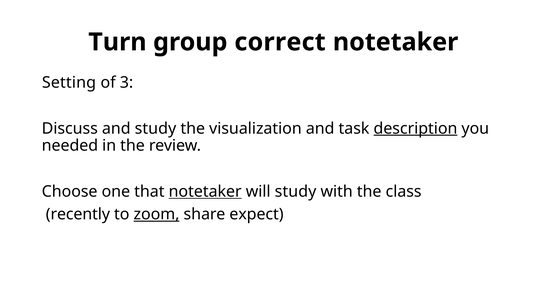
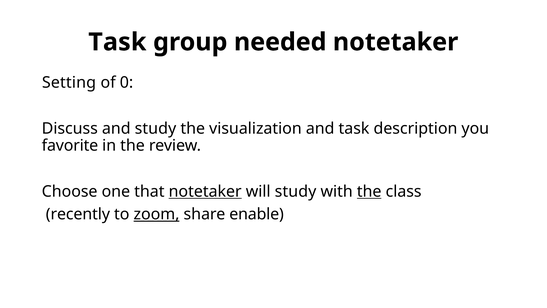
Turn: Turn -> Task (117, 42)
correct: correct -> needed (280, 42)
3: 3 -> 0 (127, 82)
description underline: present -> none (415, 128)
needed: needed -> favorite (70, 145)
the underline: none -> present (369, 191)
expect: expect -> enable (257, 214)
